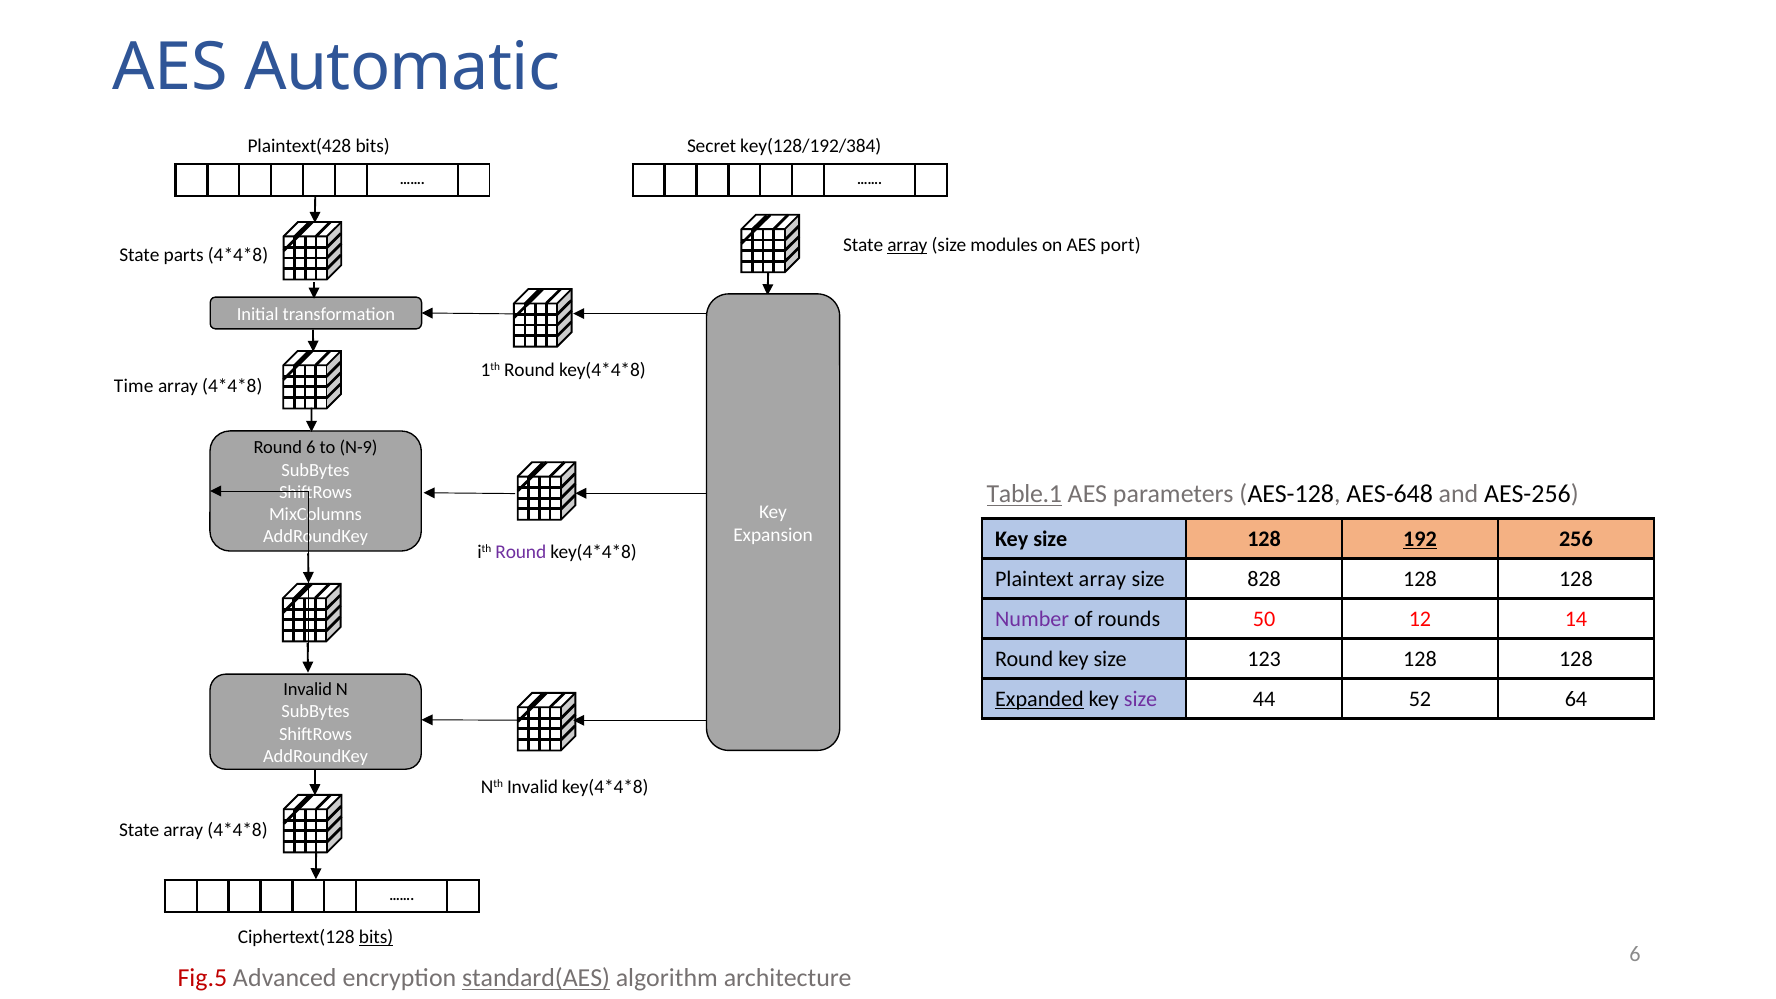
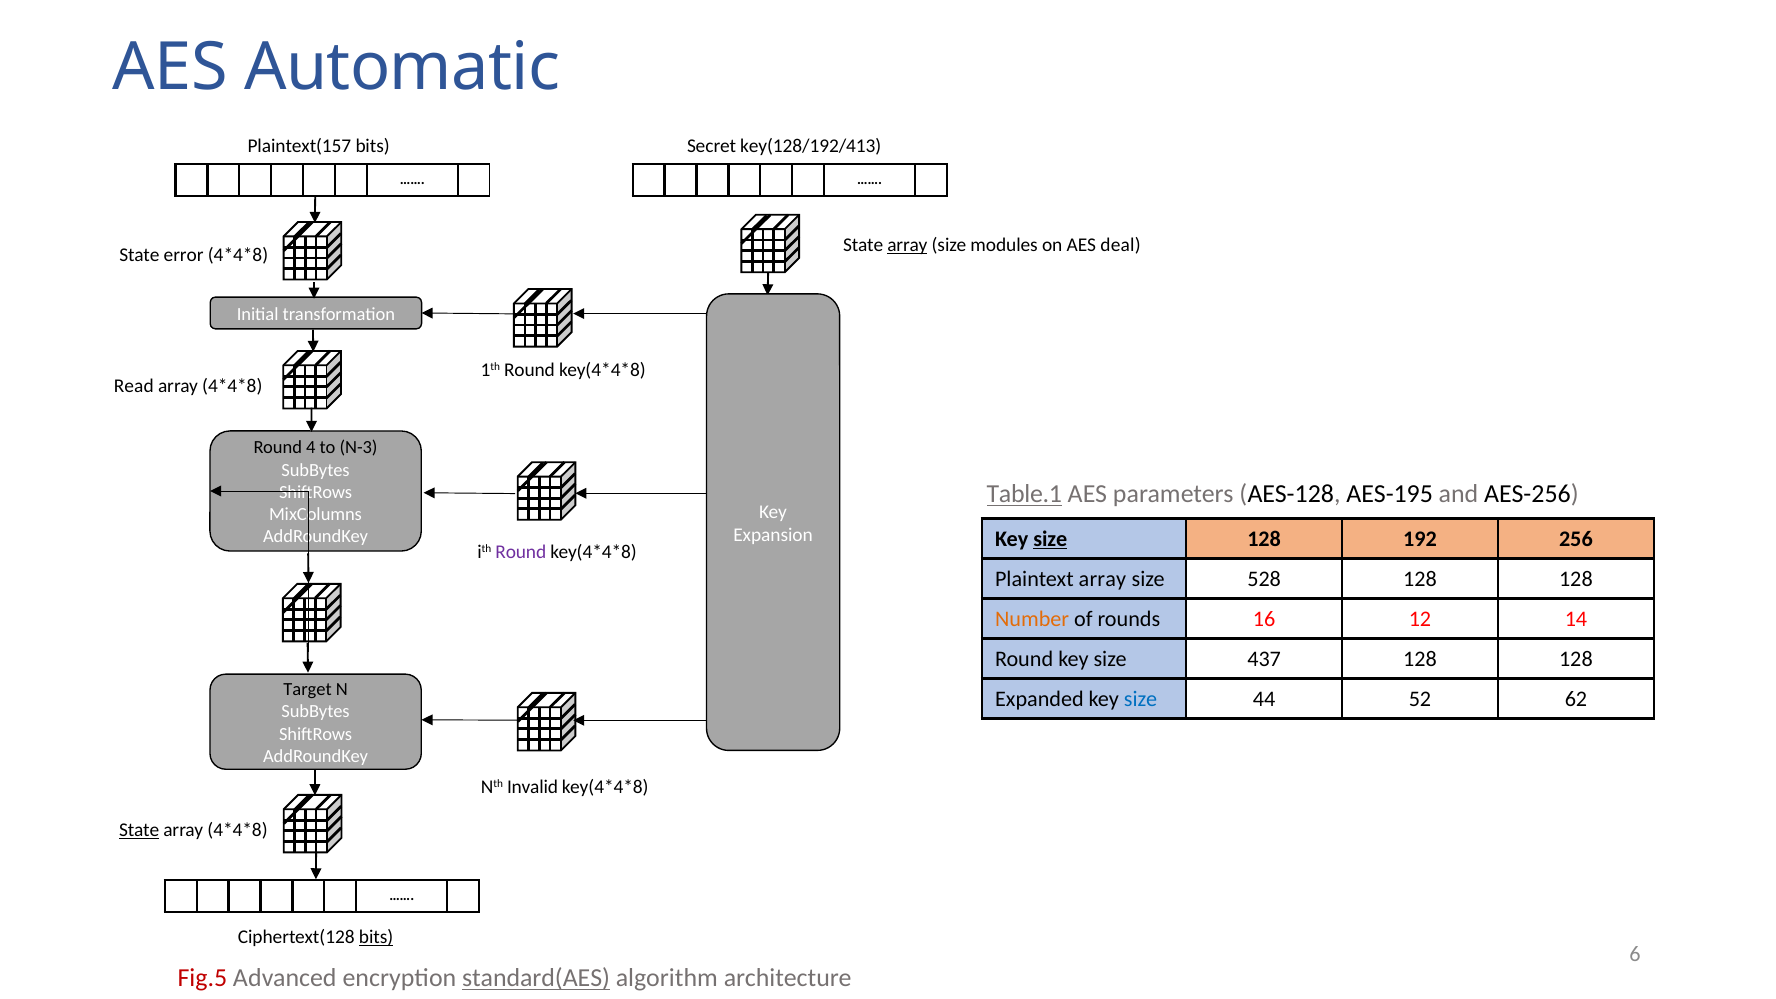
Plaintext(428: Plaintext(428 -> Plaintext(157 (299, 146)
key(128/192/384: key(128/192/384 -> key(128/192/413 (811, 146)
port: port -> deal (1121, 245)
parts: parts -> error (184, 255)
Time: Time -> Read (134, 386)
Round 6: 6 -> 4 (311, 448)
N-9: N-9 -> N-3 (359, 448)
AES-648: AES-648 -> AES-195 (1390, 494)
size underline: none -> present (1050, 539)
192 underline: present -> none (1420, 539)
828: 828 -> 528 (1264, 579)
Number colour: purple -> orange (1032, 619)
50: 50 -> 16 (1264, 619)
123: 123 -> 437 (1264, 659)
Invalid: Invalid -> Target (308, 690)
Expanded underline: present -> none (1039, 699)
size colour: purple -> blue (1141, 699)
64: 64 -> 62 (1576, 699)
State underline: none -> present (139, 830)
